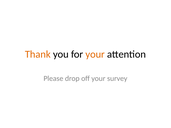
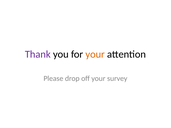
Thank colour: orange -> purple (38, 54)
